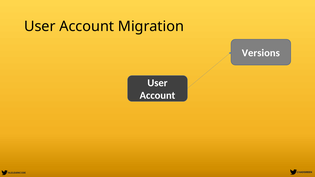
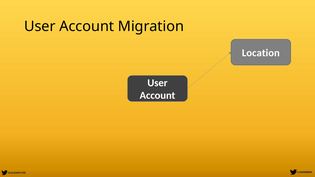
Versions: Versions -> Location (261, 53)
